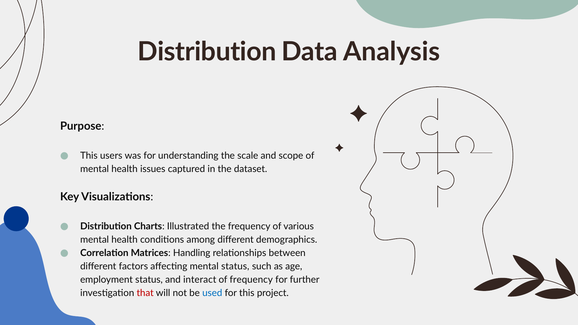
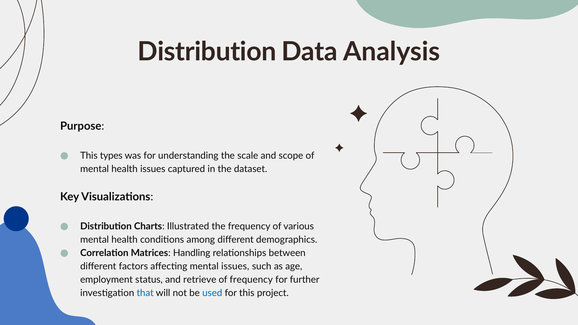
users: users -> types (111, 156)
mental status: status -> issues (235, 266)
interact: interact -> retrieve (200, 280)
that colour: red -> blue (145, 293)
